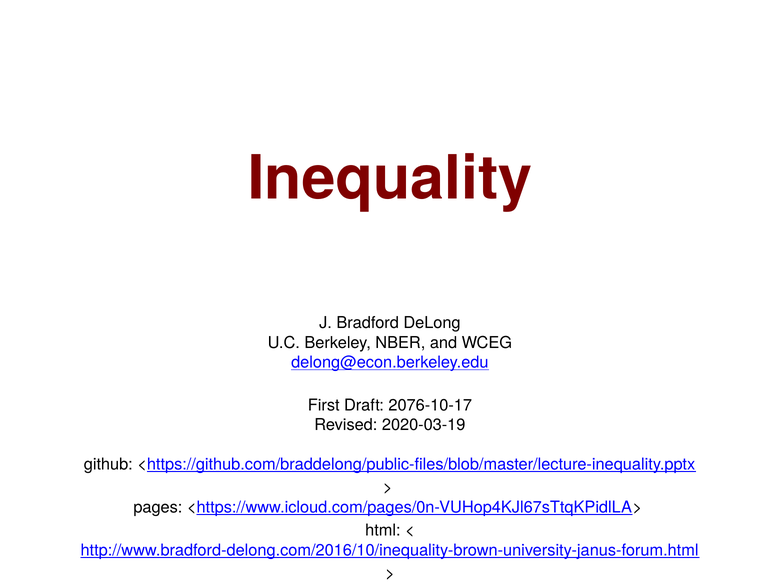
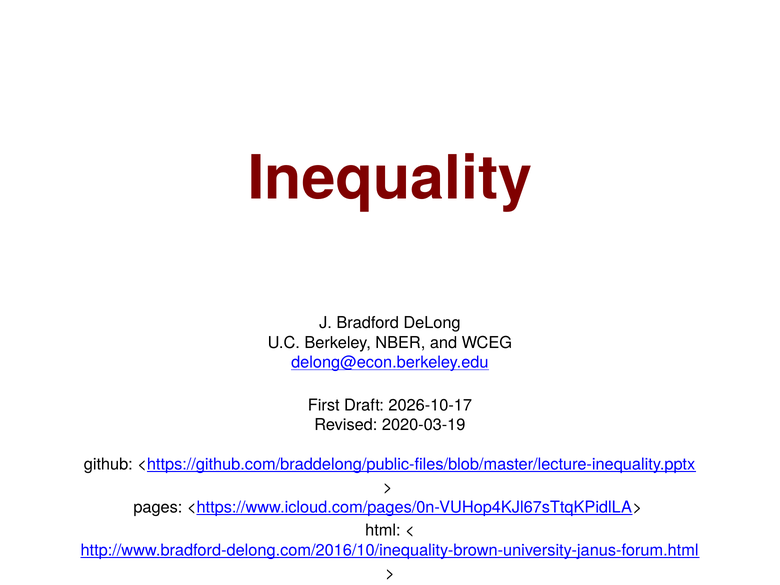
2076-10-17: 2076-10-17 -> 2026-10-17 (430, 405)
